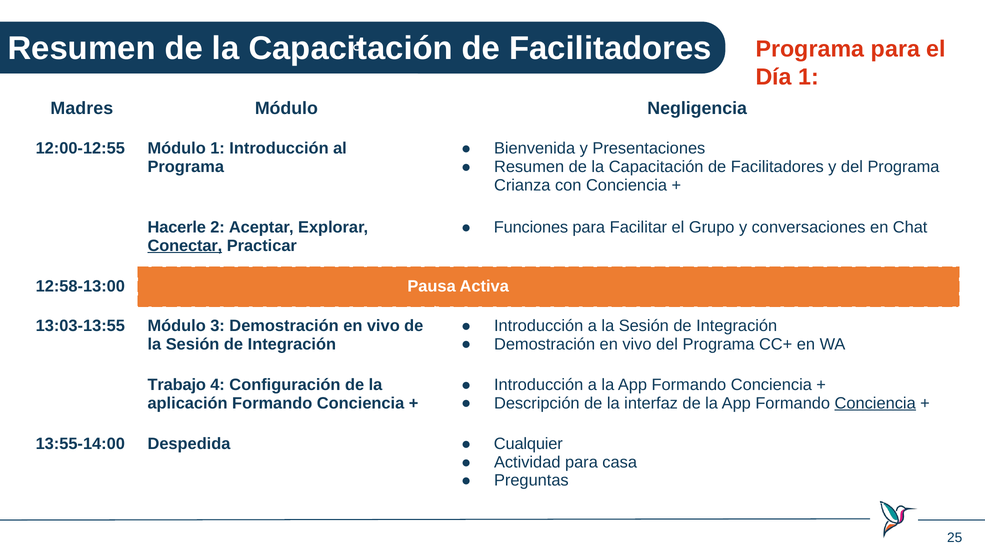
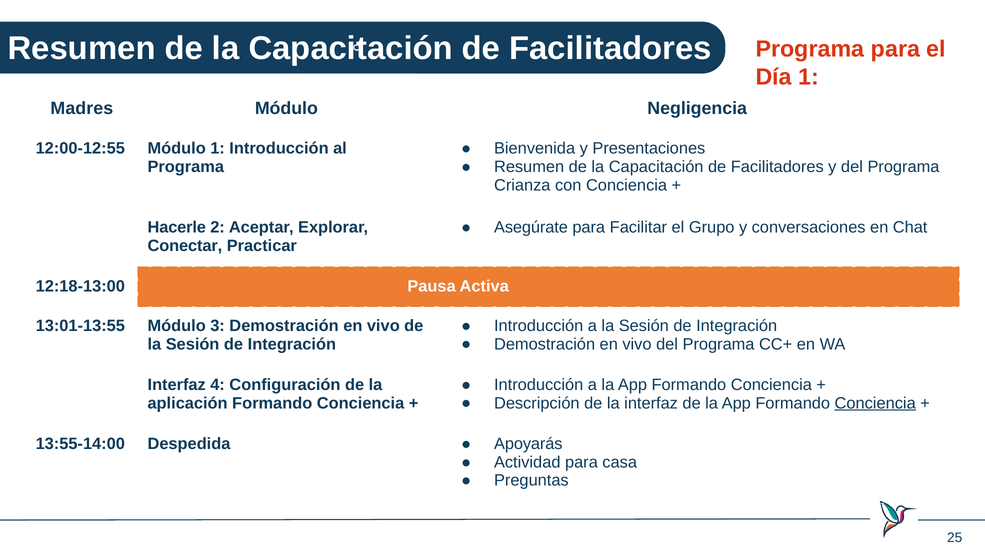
Funciones: Funciones -> Asegúrate (531, 227)
Conectar underline: present -> none (185, 246)
12:58-13:00: 12:58-13:00 -> 12:18-13:00 (80, 286)
13:03-13:55: 13:03-13:55 -> 13:01-13:55 (80, 326)
Trabajo: Trabajo -> Interfaz (177, 385)
Cualquier: Cualquier -> Apoyarás (528, 444)
